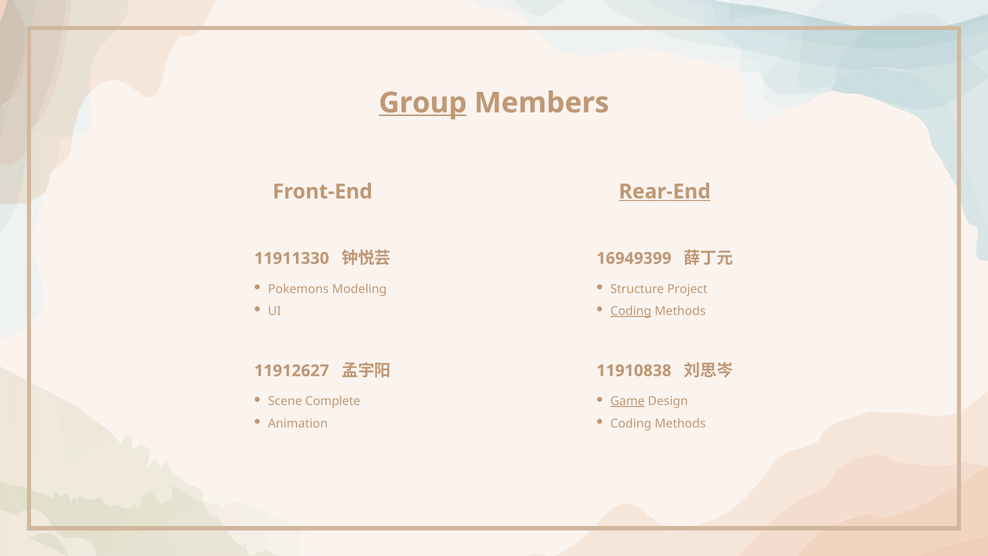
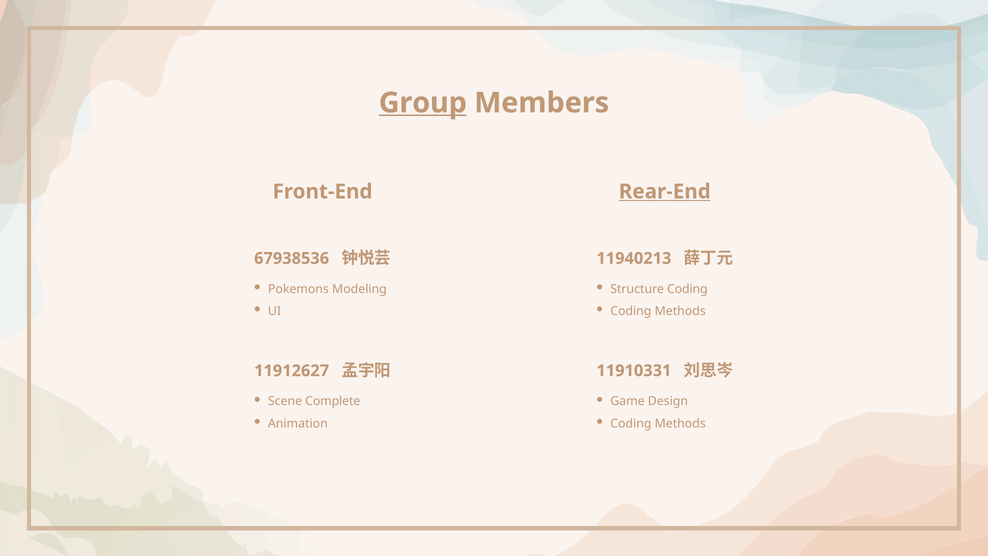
11911330: 11911330 -> 67938536 (292, 258)
16949399: 16949399 -> 11940213 (634, 258)
Structure Project: Project -> Coding (687, 289)
Coding underline: present -> none (631, 311)
11910838: 11910838 -> 11910331 (634, 371)
Game underline: present -> none (627, 401)
